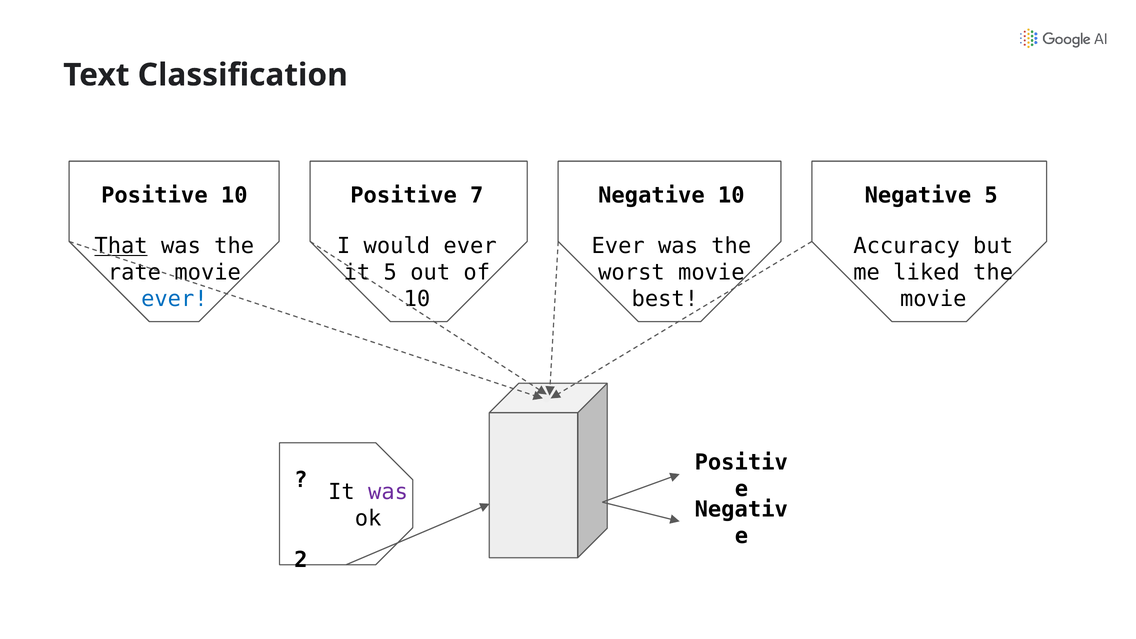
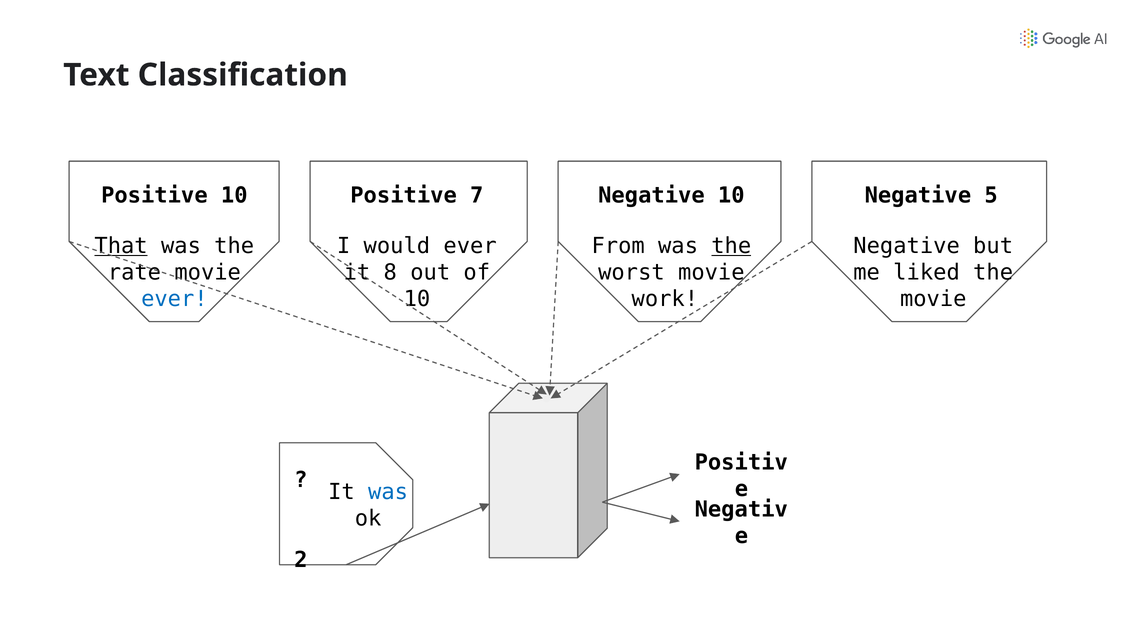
Ever: Ever -> From (618, 246)
the underline: none -> present (731, 246)
Accuracy: Accuracy -> Negative (907, 246)
it 5: 5 -> 8 (390, 273)
best: best -> work (665, 299)
was colour: purple -> blue (388, 492)
